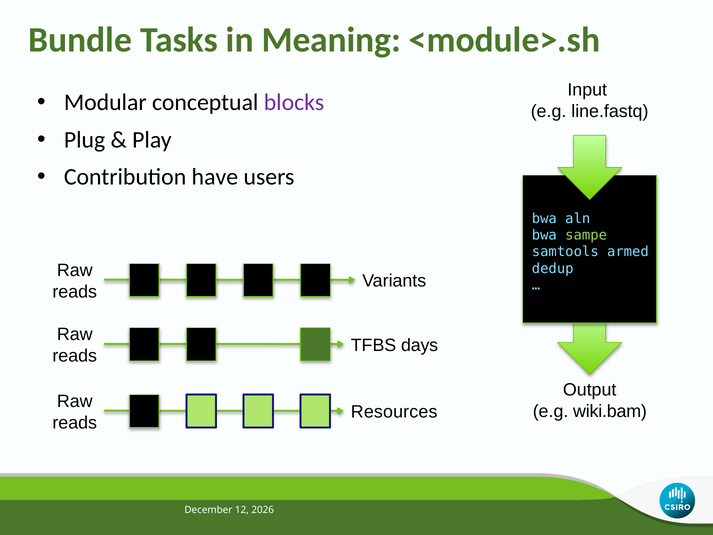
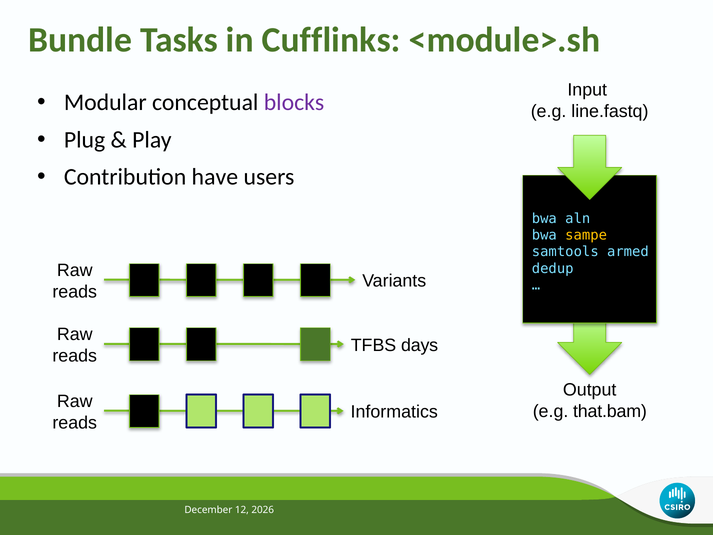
Meaning: Meaning -> Cufflinks (331, 40)
sampe colour: light green -> yellow (586, 235)
wiki.bam: wiki.bam -> that.bam (610, 411)
Resources: Resources -> Informatics (394, 412)
